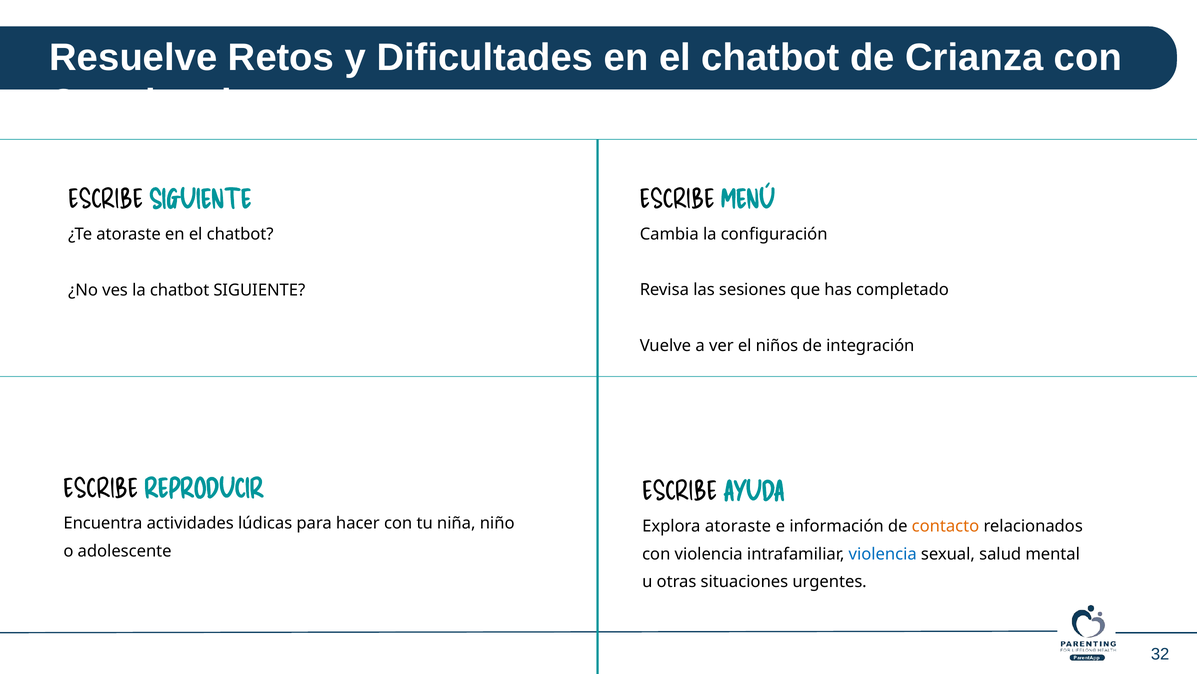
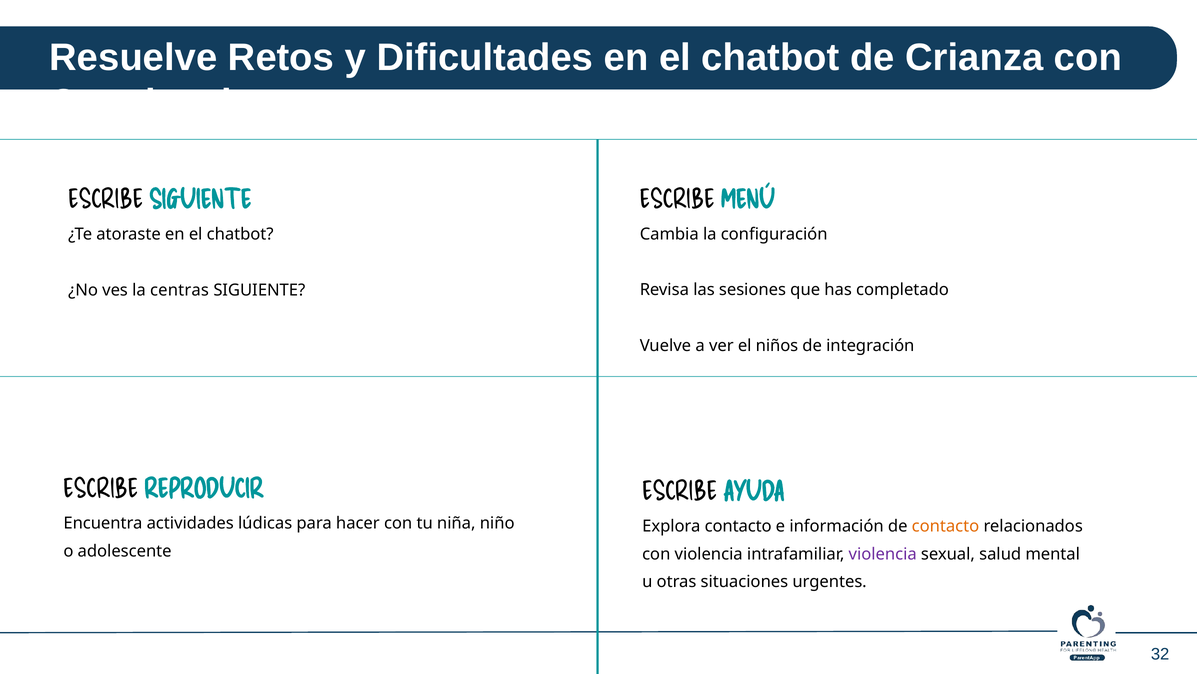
la chatbot: chatbot -> centras (179, 290)
Explora atoraste: atoraste -> contacto (738, 526)
violencia colour: blue -> purple (883, 553)
